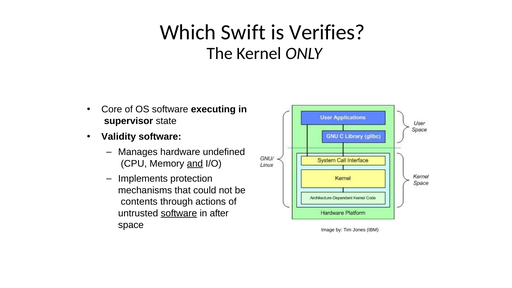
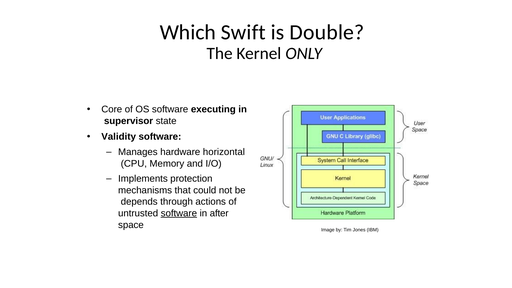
Verifies: Verifies -> Double (327, 32)
undefined: undefined -> horizontal (224, 152)
and underline: present -> none (195, 164)
contents: contents -> depends (139, 202)
